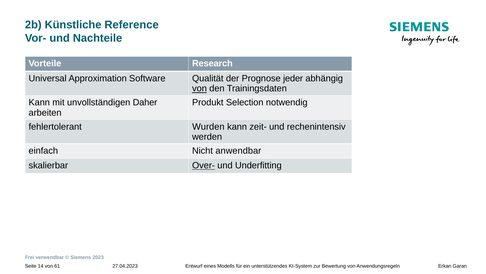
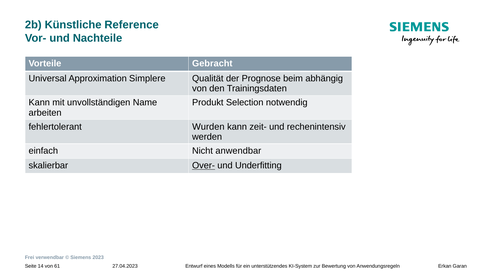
Research: Research -> Gebracht (212, 63)
Software: Software -> Simplere (147, 78)
jeder: jeder -> beim (293, 78)
von underline: present -> none (199, 88)
Daher: Daher -> Name (145, 102)
